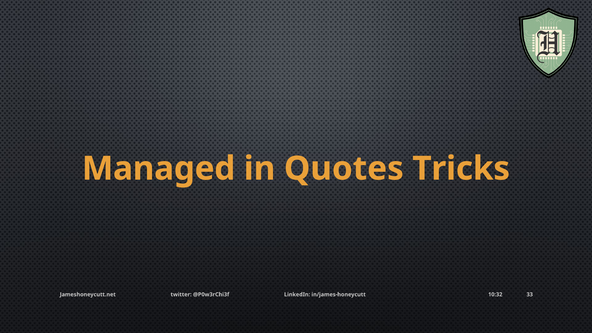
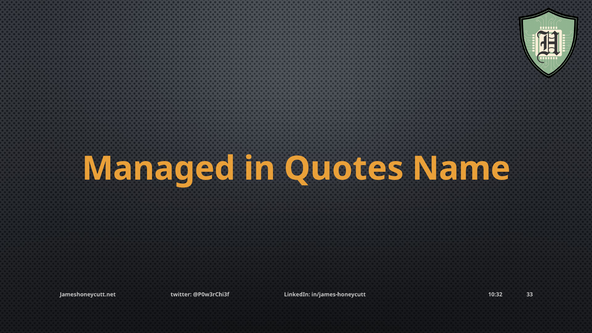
Tricks: Tricks -> Name (461, 169)
